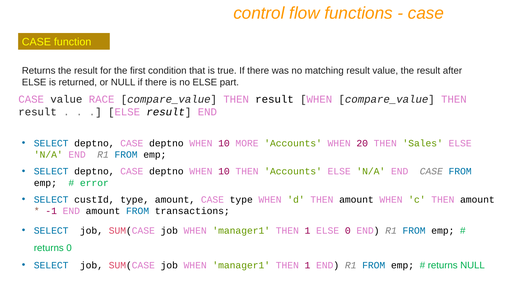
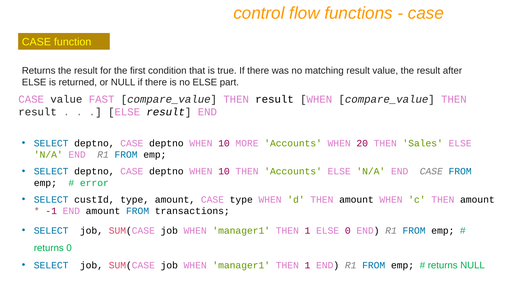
RACE: RACE -> FAST (102, 99)
